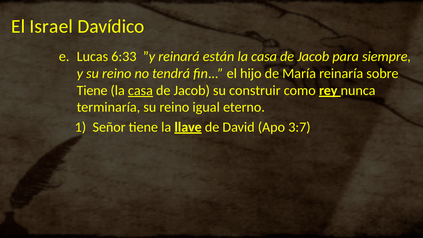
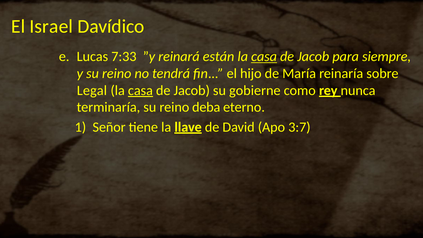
6:33: 6:33 -> 7:33 (124, 57)
casa underline: none -> present (264, 57)
Tiene: Tiene -> Legal (92, 90)
construir: construir -> gobierne (255, 90)
igual: igual -> deba (206, 107)
